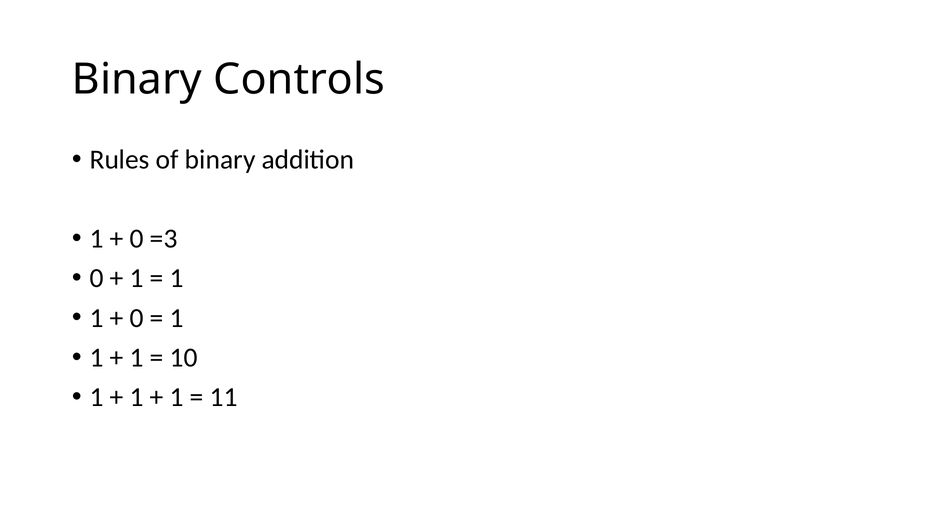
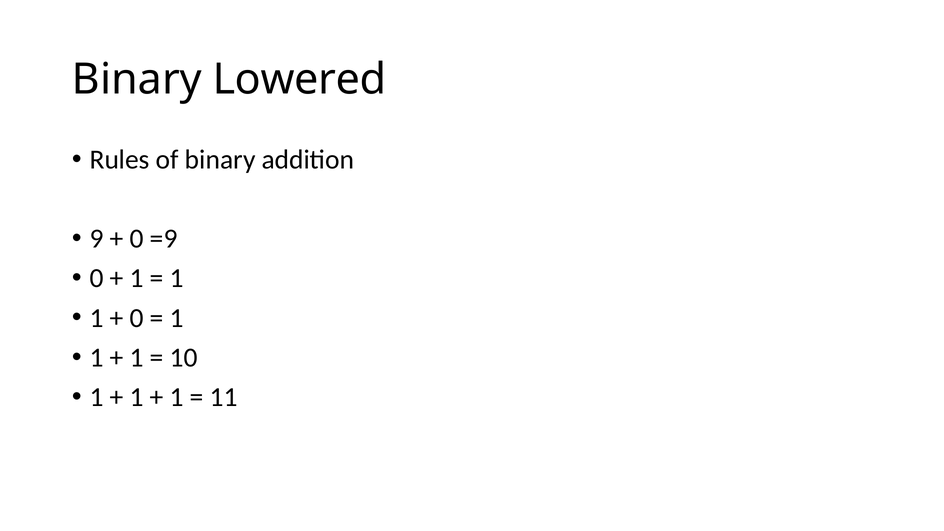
Controls: Controls -> Lowered (299, 79)
1: 1 -> 9 (97, 239)
=3: =3 -> =9 (164, 239)
